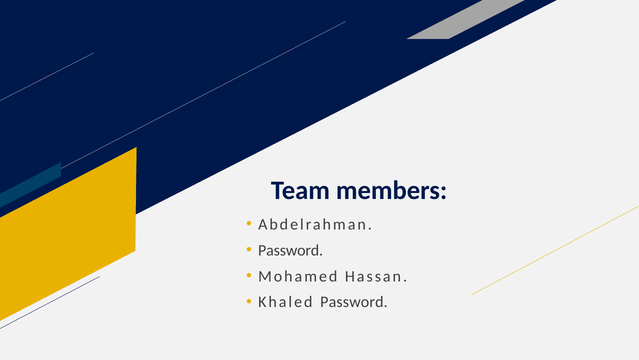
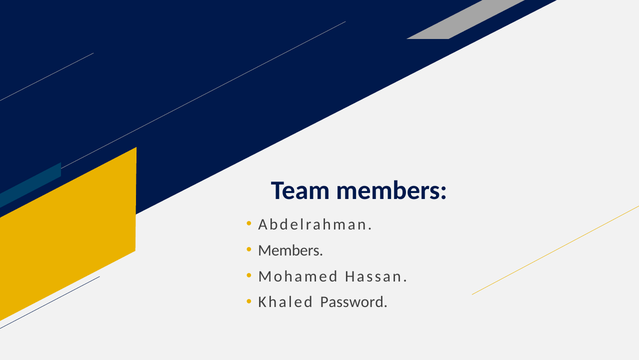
Password: Password -> Members (291, 250)
